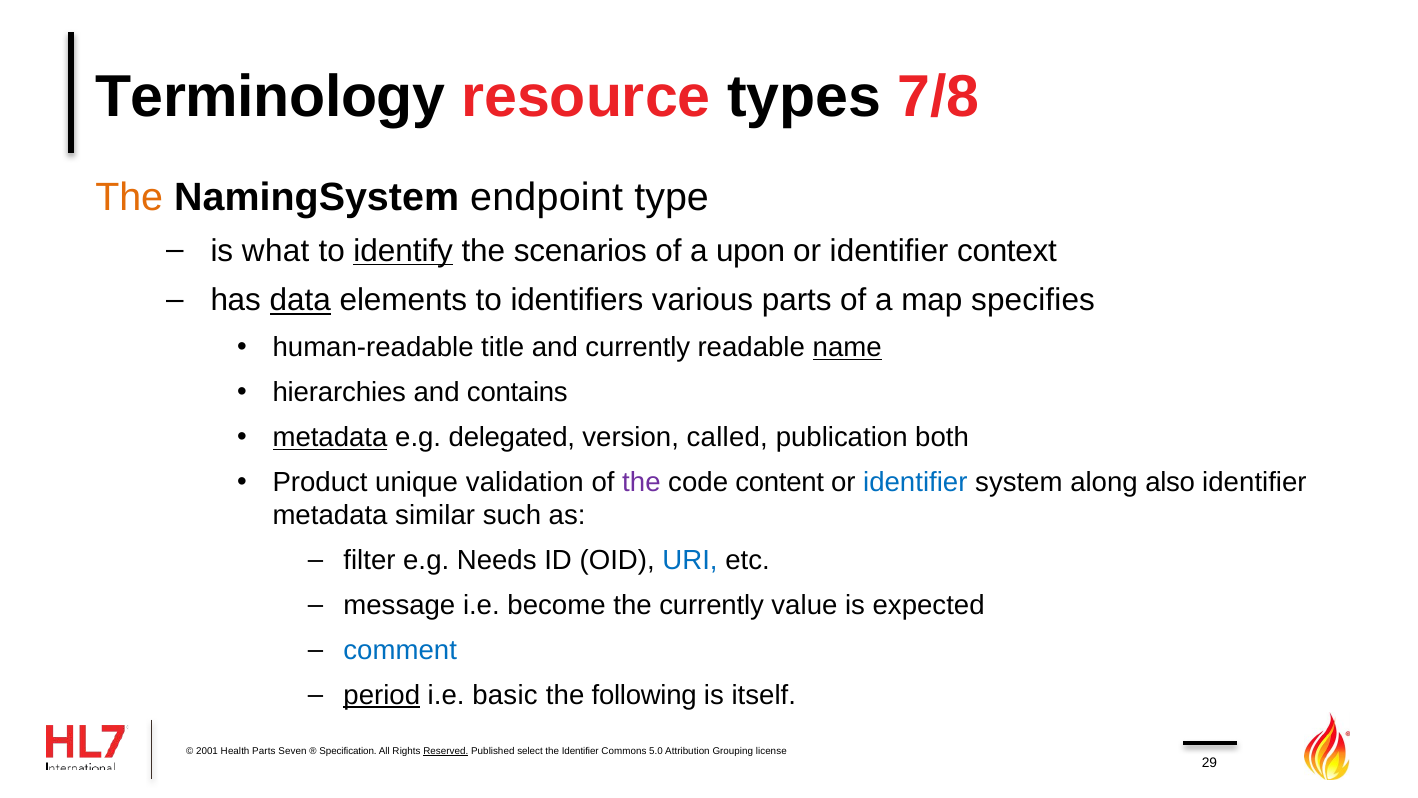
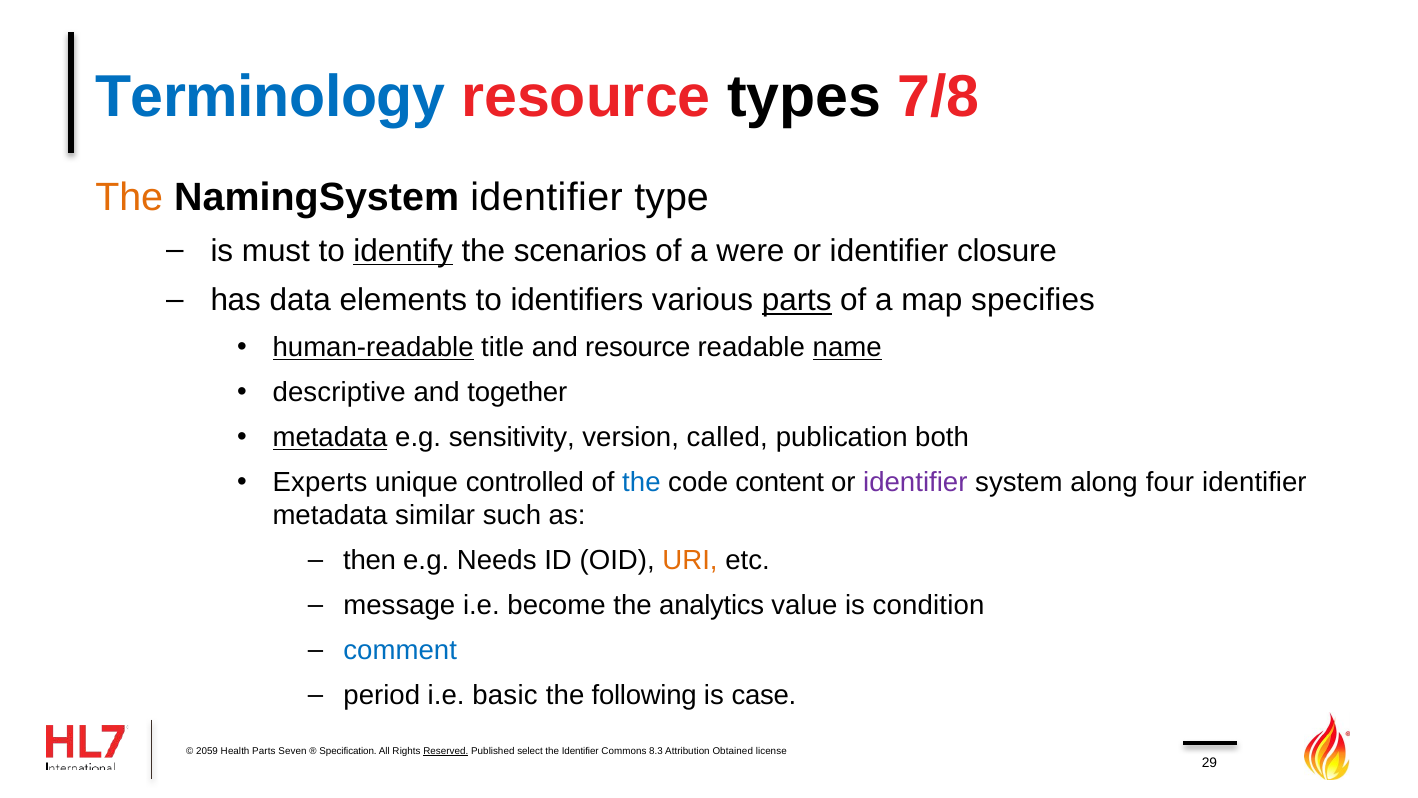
Terminology colour: black -> blue (270, 97)
NamingSystem endpoint: endpoint -> identifier (547, 197)
what: what -> must (276, 251)
upon: upon -> were (750, 251)
context: context -> closure (1007, 251)
data underline: present -> none (300, 300)
parts underline: none -> present (797, 300)
human-readable underline: none -> present (373, 347)
and currently: currently -> resource (638, 347)
hierarchies: hierarchies -> descriptive (339, 392)
contains: contains -> together (517, 392)
delegated: delegated -> sensitivity (512, 437)
Product: Product -> Experts (320, 482)
validation: validation -> controlled (525, 482)
the colour: purple -> blue (641, 482)
identifier colour: blue -> purple (915, 482)
also: also -> four (1170, 482)
filter: filter -> then (370, 560)
URI colour: blue -> orange (690, 560)
the currently: currently -> analytics (712, 605)
expected: expected -> condition (929, 605)
period underline: present -> none (382, 695)
itself: itself -> case (764, 695)
2001: 2001 -> 2059 (207, 751)
5.0: 5.0 -> 8.3 (656, 751)
Grouping: Grouping -> Obtained (733, 751)
